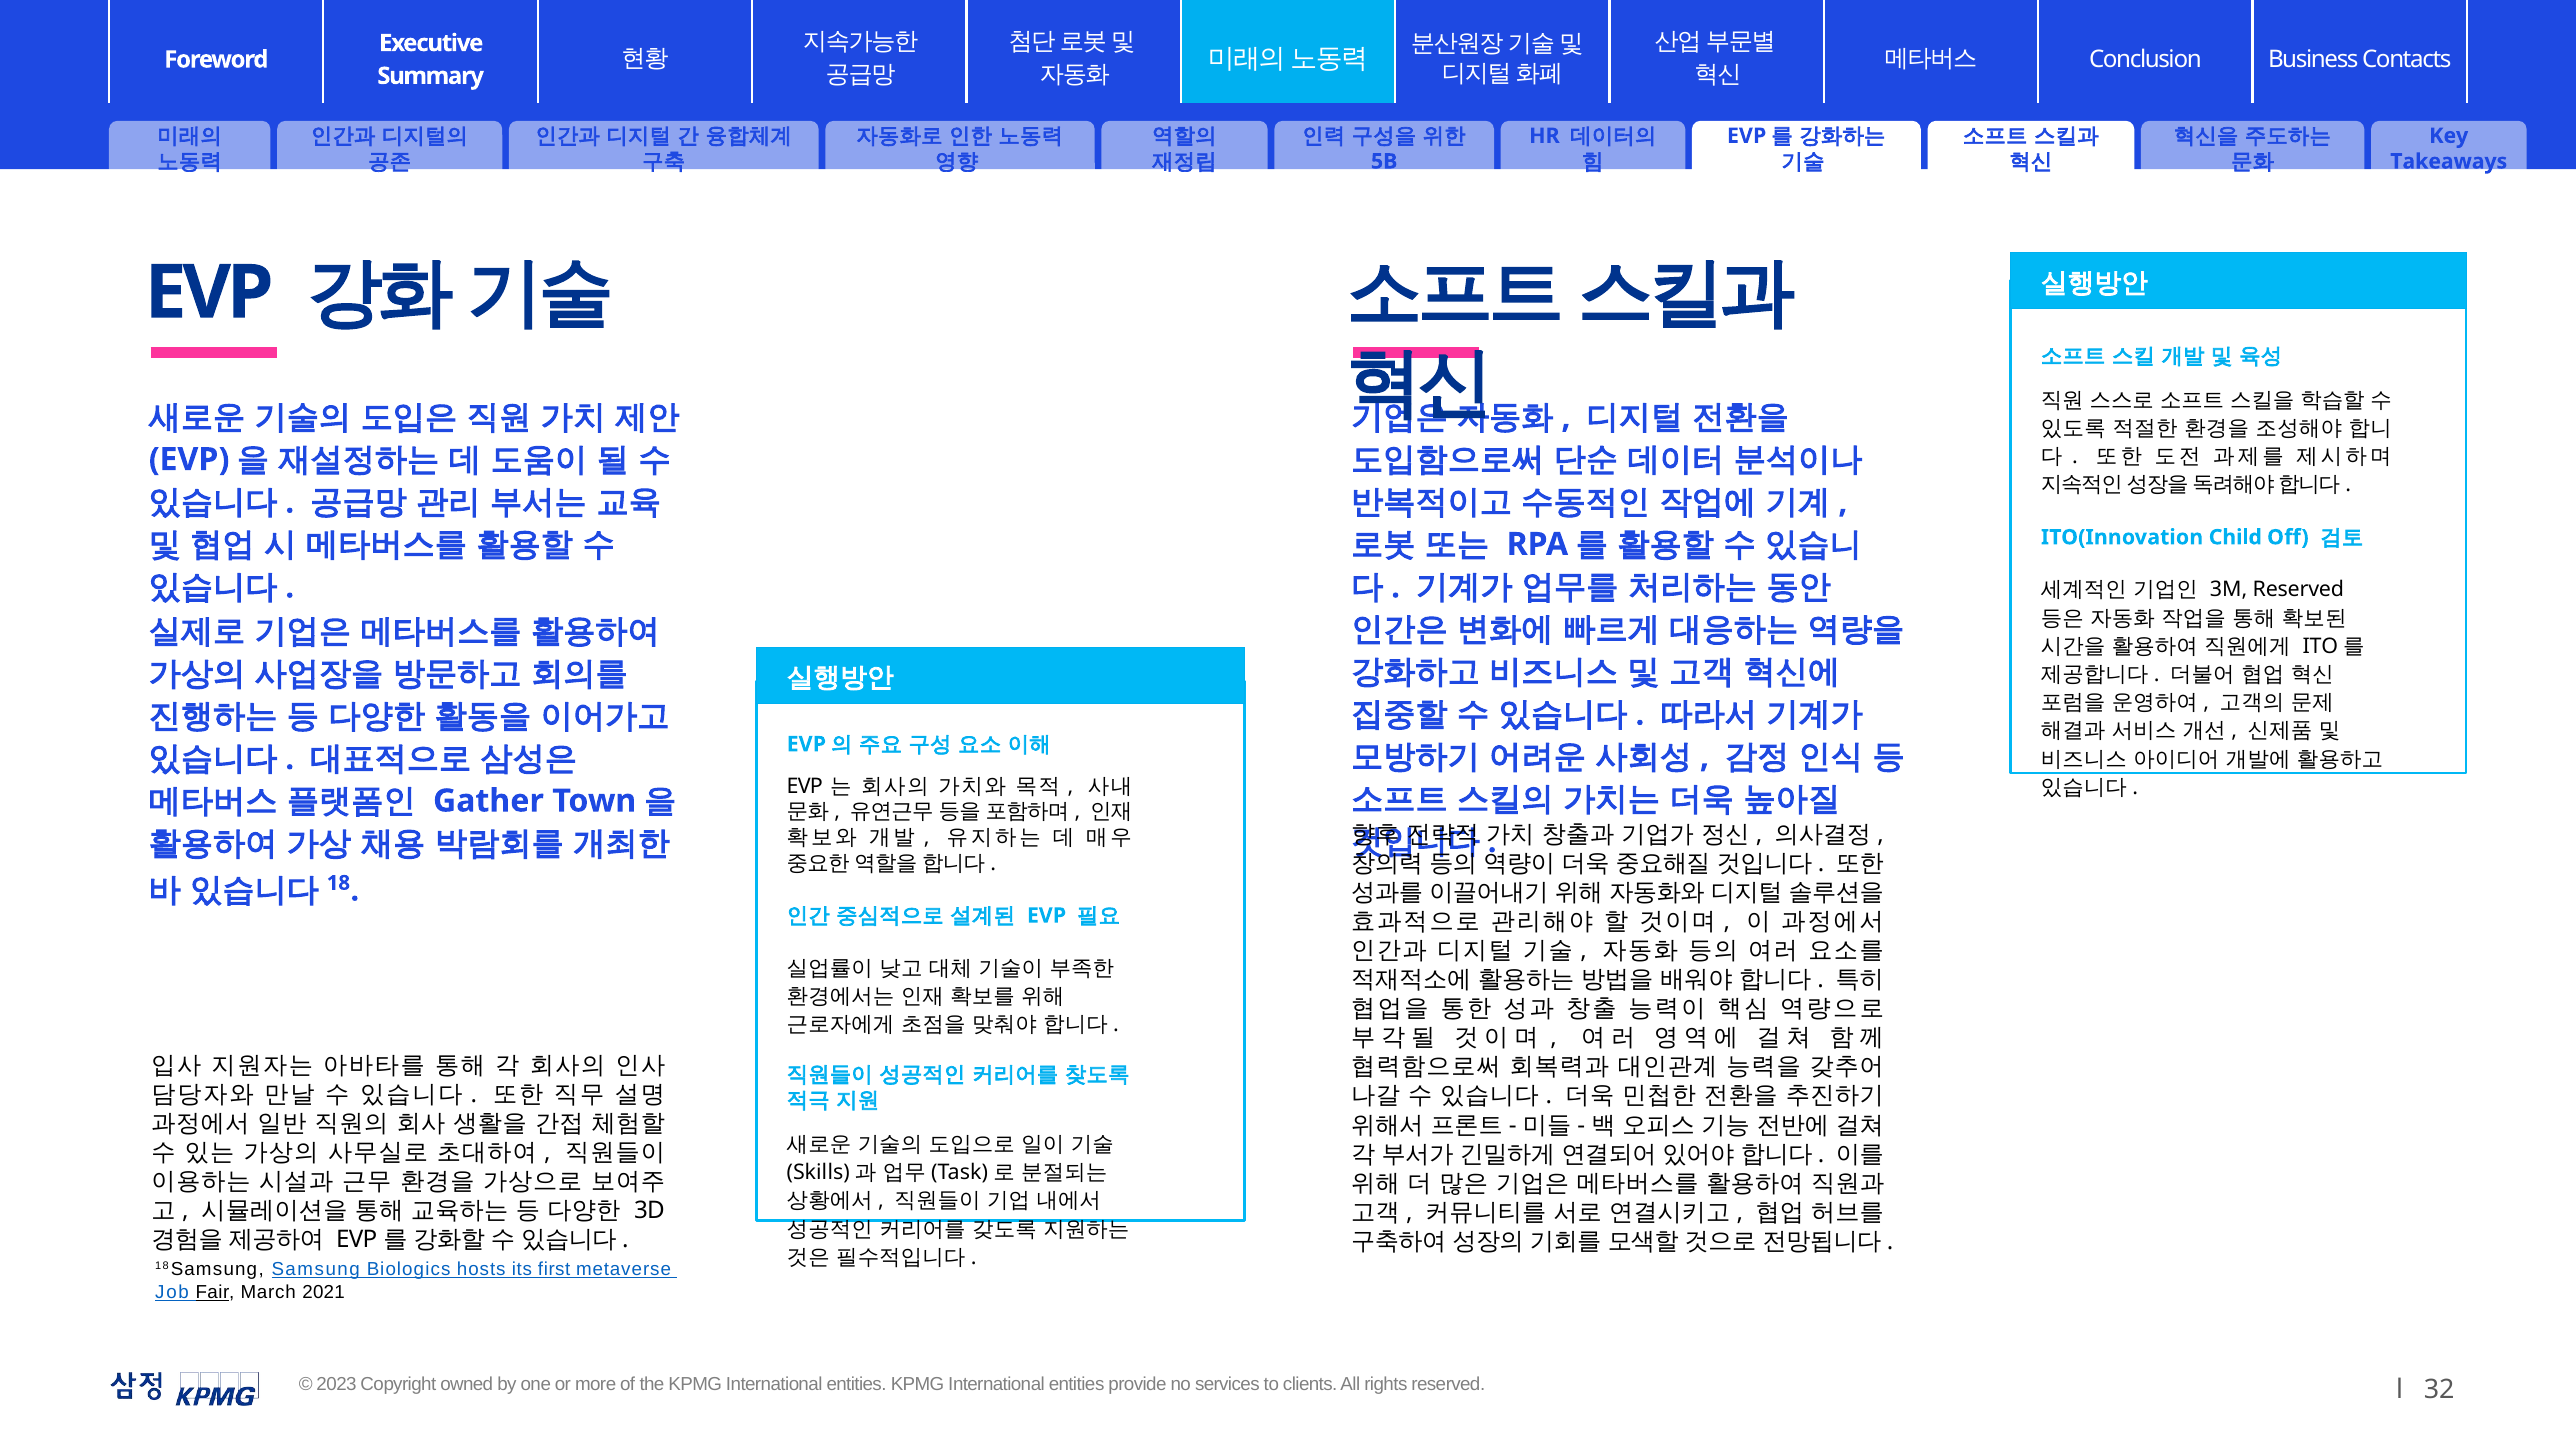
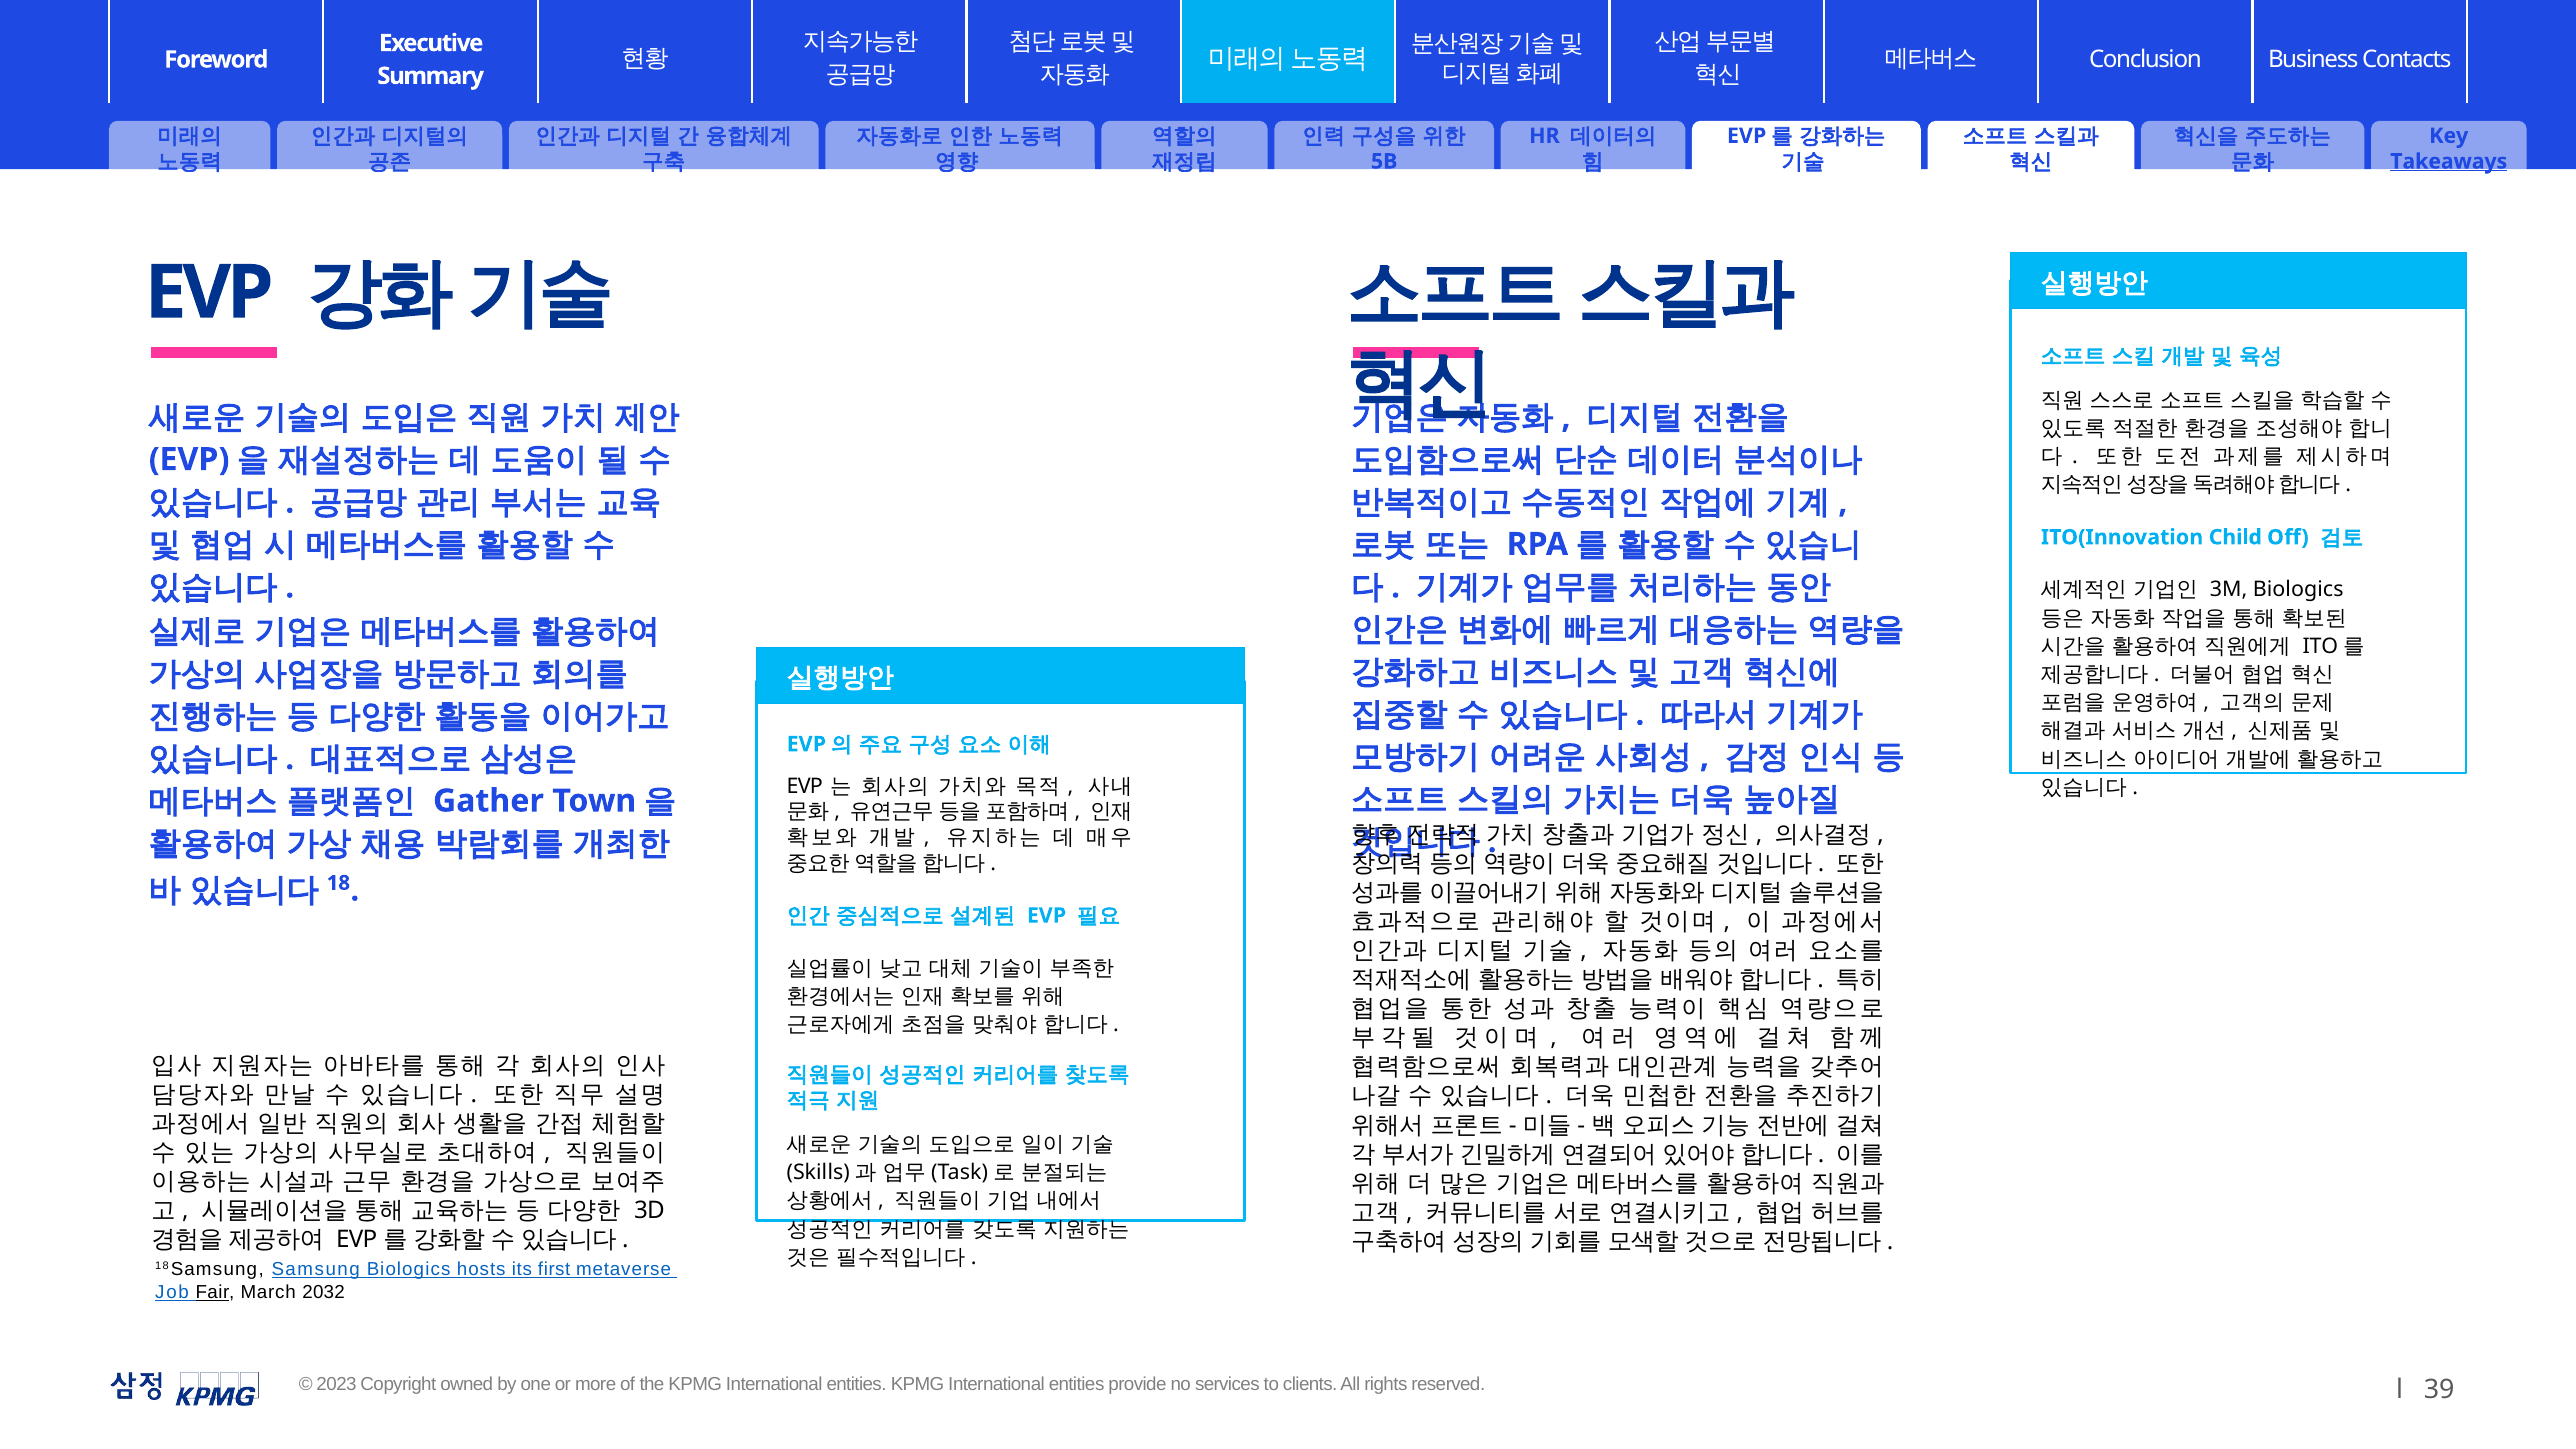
Takeaways underline: none -> present (2449, 161)
3M Reserved: Reserved -> Biologics (2298, 590)
2021: 2021 -> 2032 (324, 1292)
32: 32 -> 39 (2439, 1390)
